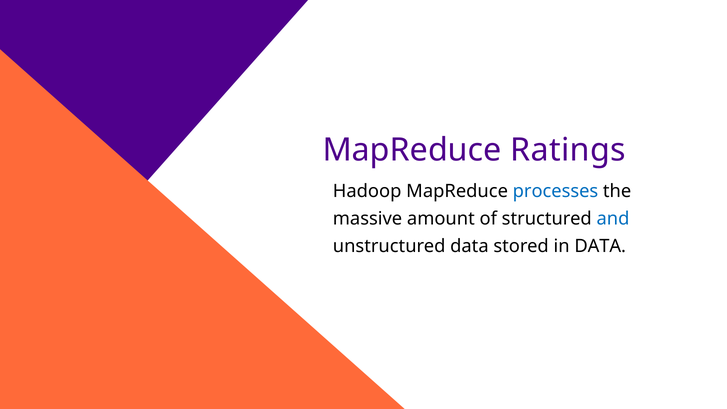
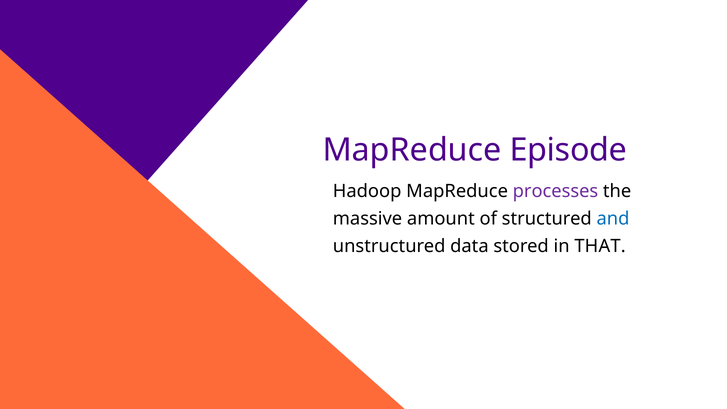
Ratings: Ratings -> Episode (568, 150)
processes colour: blue -> purple (555, 191)
in DATA: DATA -> THAT (600, 246)
